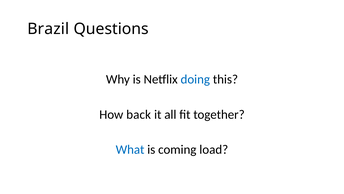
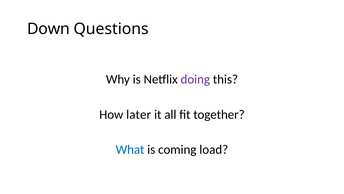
Brazil: Brazil -> Down (48, 29)
doing colour: blue -> purple (195, 79)
back: back -> later (139, 114)
